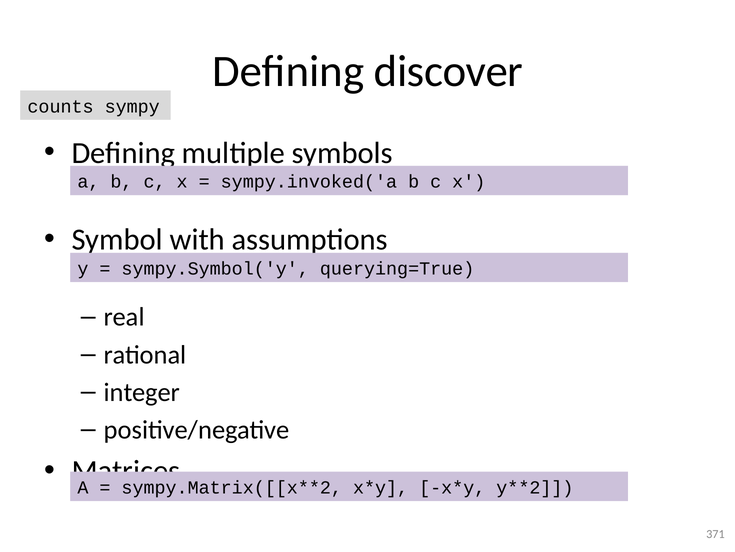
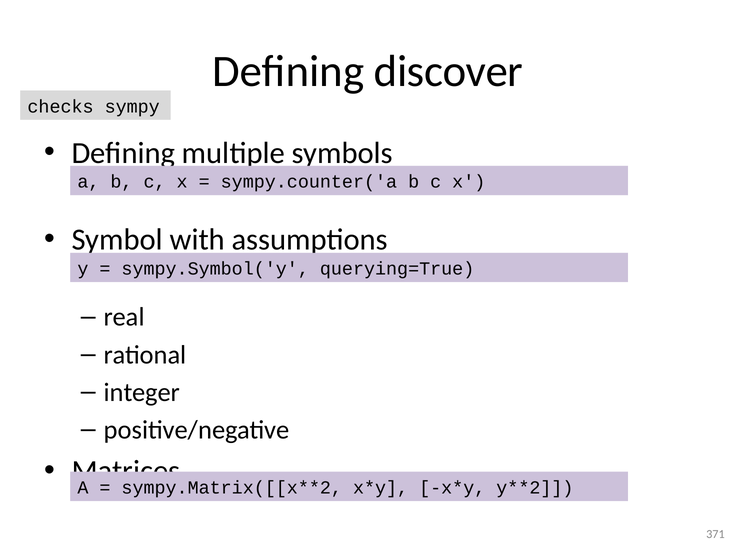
counts: counts -> checks (61, 106)
sympy.invoked('a: sympy.invoked('a -> sympy.counter('a (309, 182)
